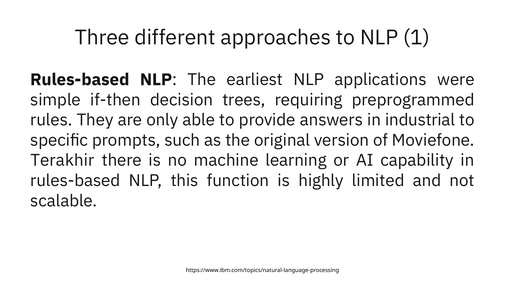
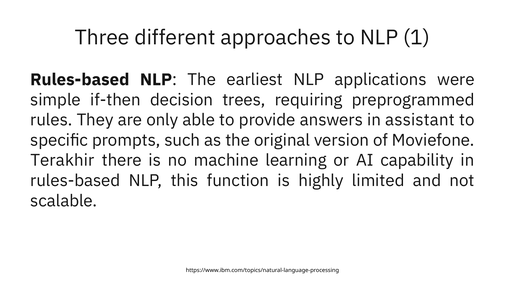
industrial: industrial -> assistant (420, 120)
